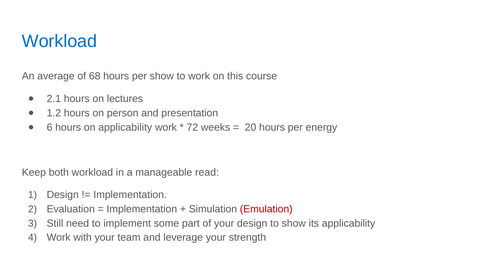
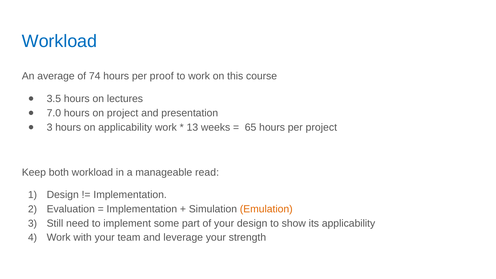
68: 68 -> 74 (95, 76)
per show: show -> proof (162, 76)
2.1: 2.1 -> 3.5 (54, 99)
1.2: 1.2 -> 7.0 (54, 113)
on person: person -> project (123, 113)
6: 6 -> 3 (50, 127)
72: 72 -> 13 (192, 127)
20: 20 -> 65 (251, 127)
per energy: energy -> project (321, 127)
Emulation colour: red -> orange (266, 209)
